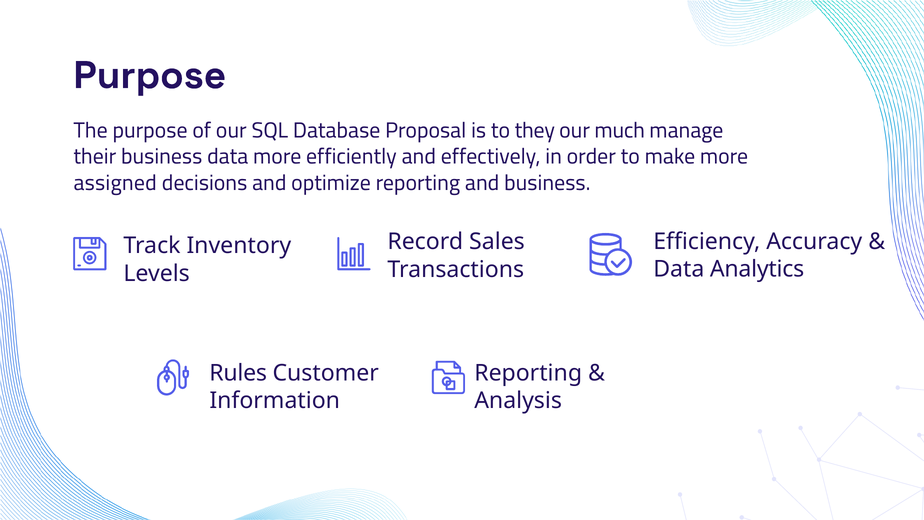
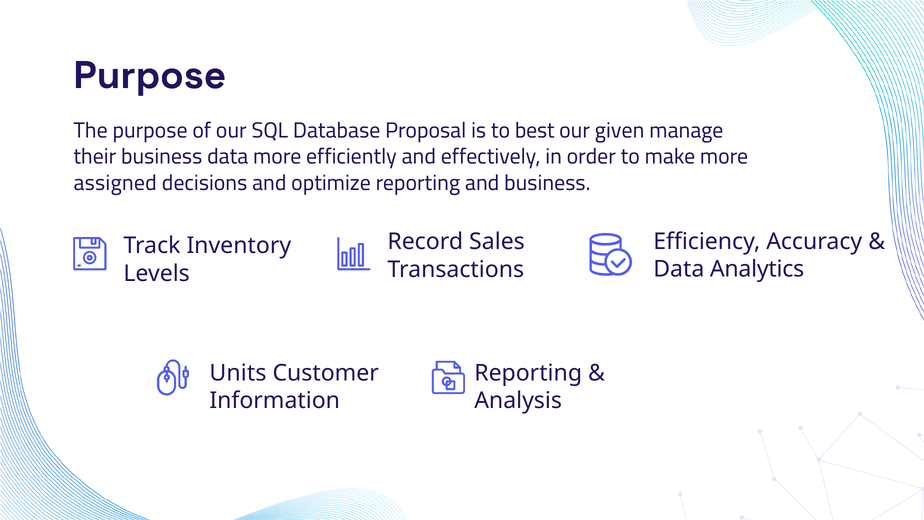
they: they -> best (535, 130)
much: much -> given (620, 130)
Rules: Rules -> Units (238, 373)
